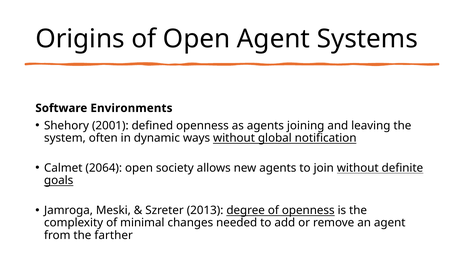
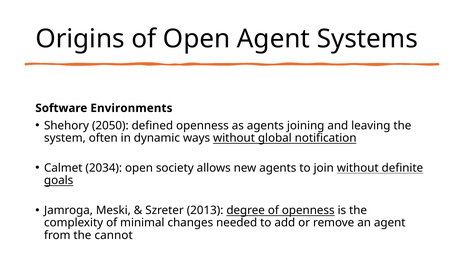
2001: 2001 -> 2050 (110, 126)
2064: 2064 -> 2034 (104, 168)
farther: farther -> cannot (114, 235)
